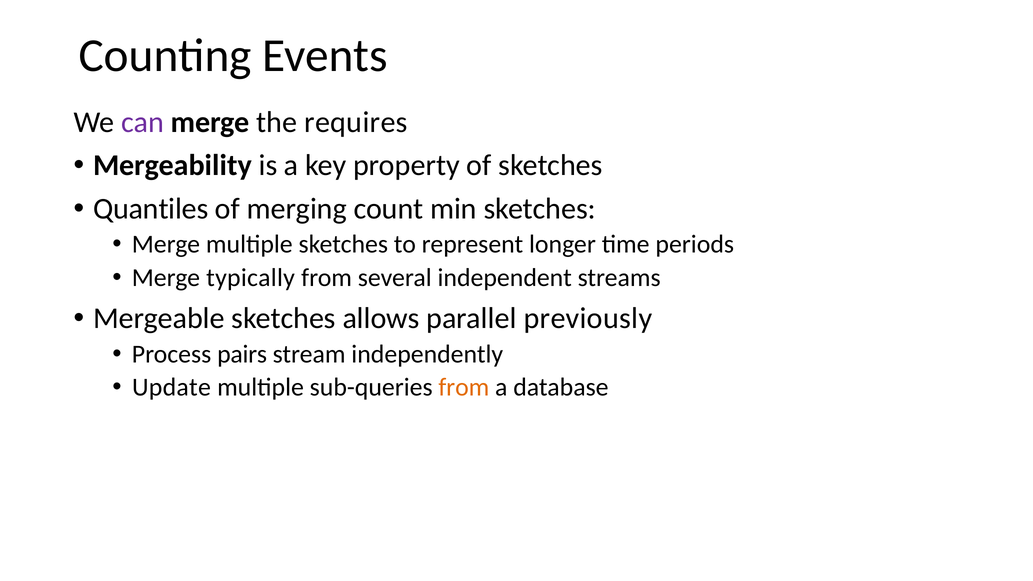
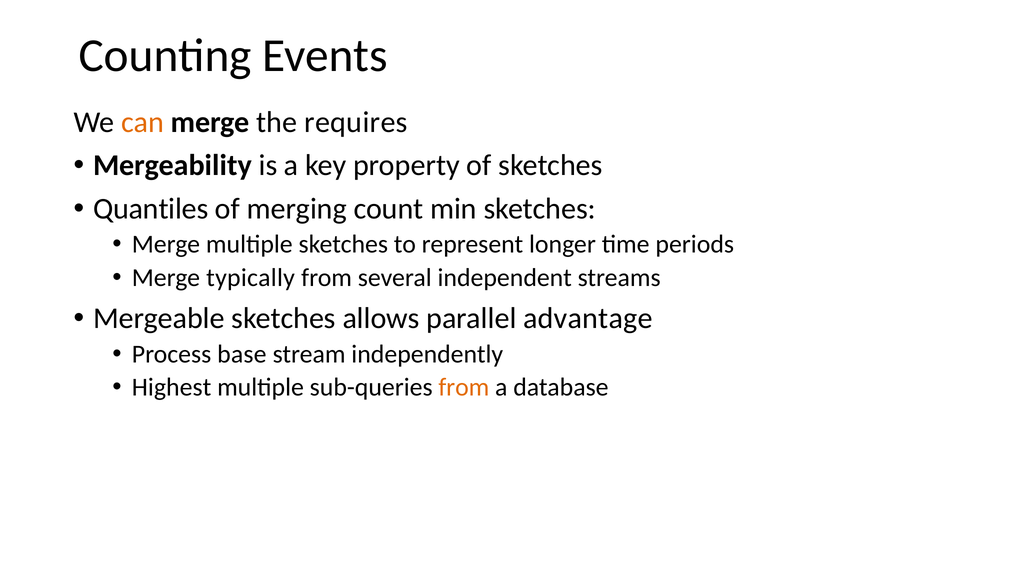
can colour: purple -> orange (143, 122)
previously: previously -> advantage (588, 318)
pairs: pairs -> base (242, 354)
Update: Update -> Highest (172, 387)
